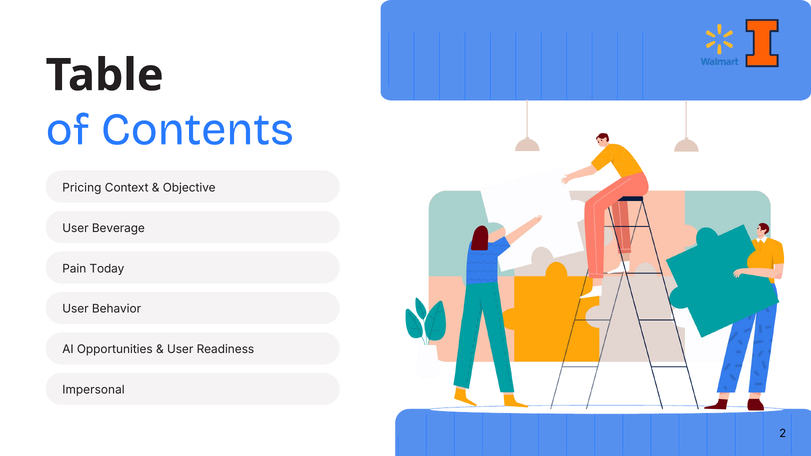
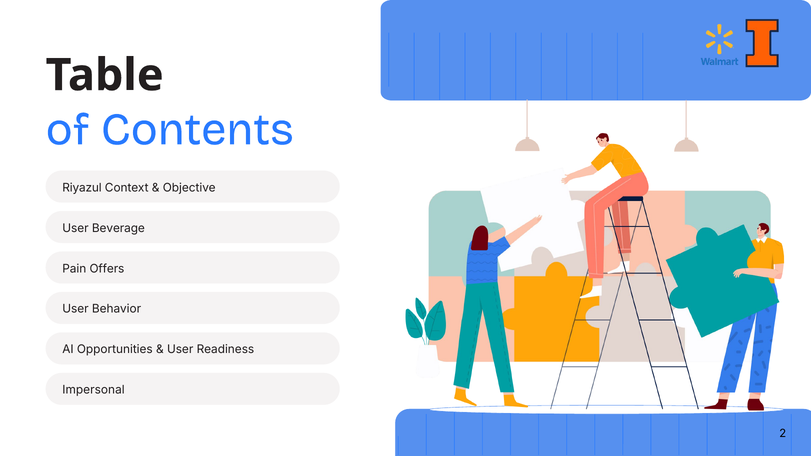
Pricing: Pricing -> Riyazul (82, 188)
Today: Today -> Offers (107, 269)
